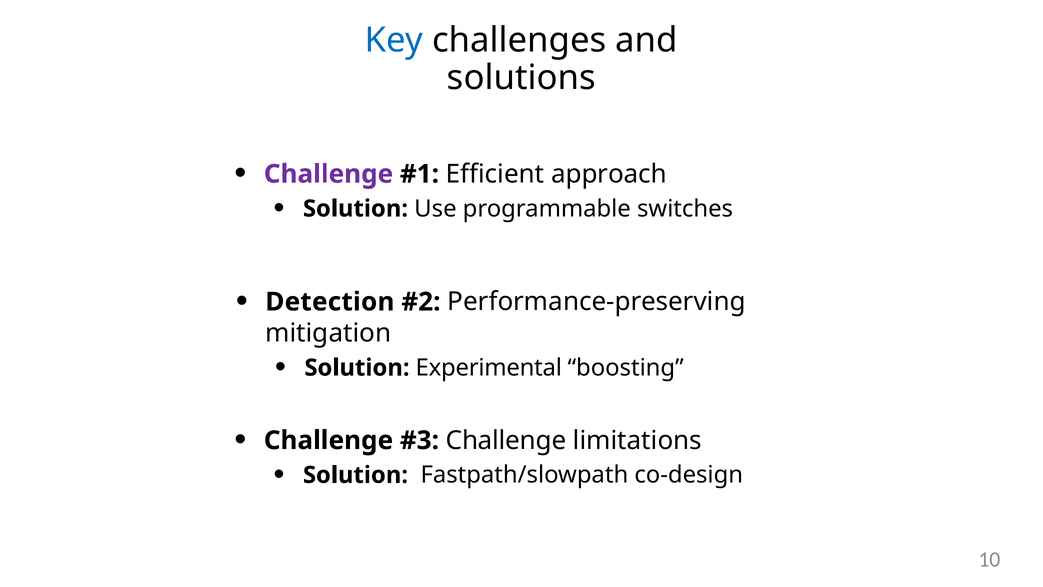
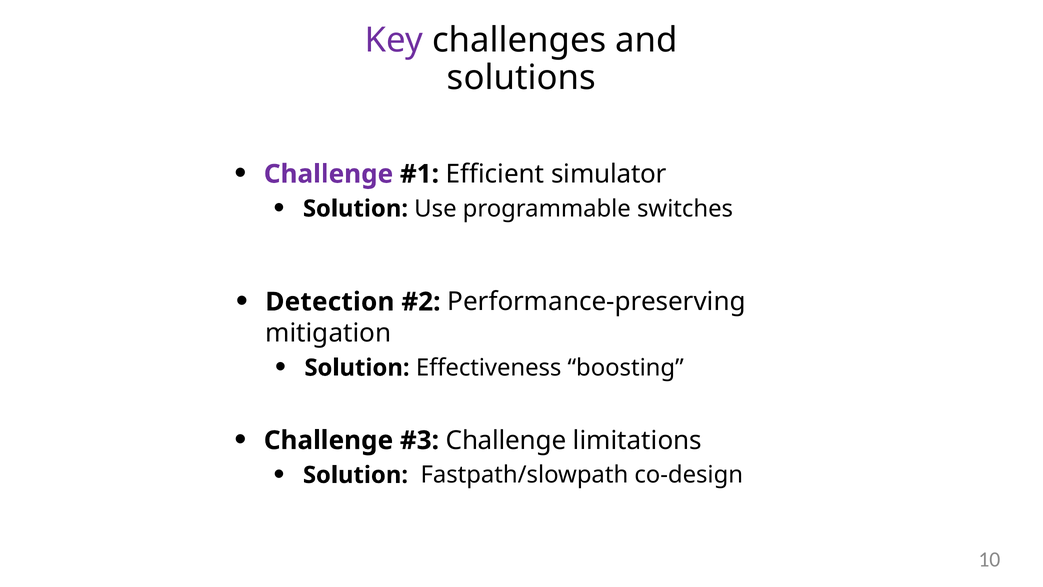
Key colour: blue -> purple (394, 40)
approach: approach -> simulator (609, 174)
Experimental: Experimental -> Effectiveness (489, 368)
